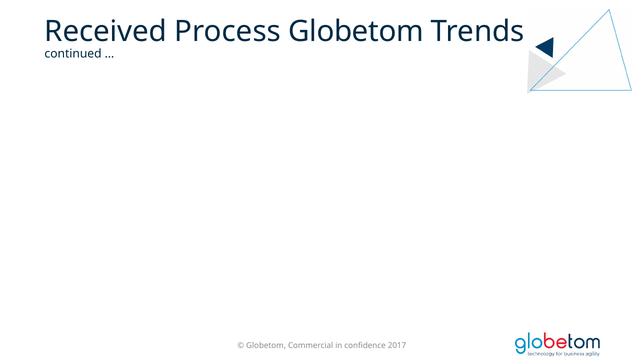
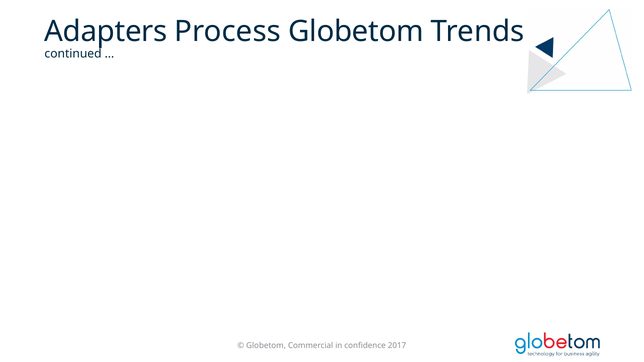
Received: Received -> Adapters (106, 31)
